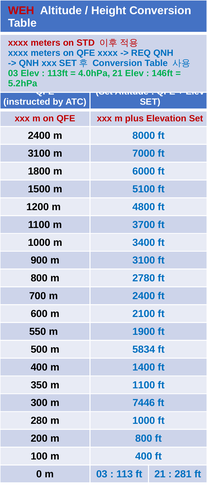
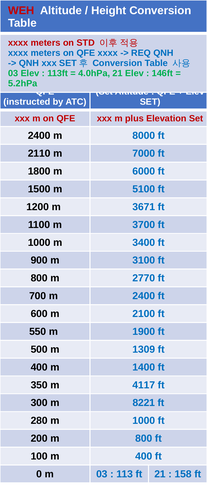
3100: 3100 -> 2110 (39, 154)
4800: 4800 -> 3671 (144, 207)
2780: 2780 -> 2770 (144, 278)
5834: 5834 -> 1309 (144, 350)
m 1100: 1100 -> 4117 (144, 385)
7446: 7446 -> 8221 (144, 403)
281: 281 -> 158 (183, 474)
